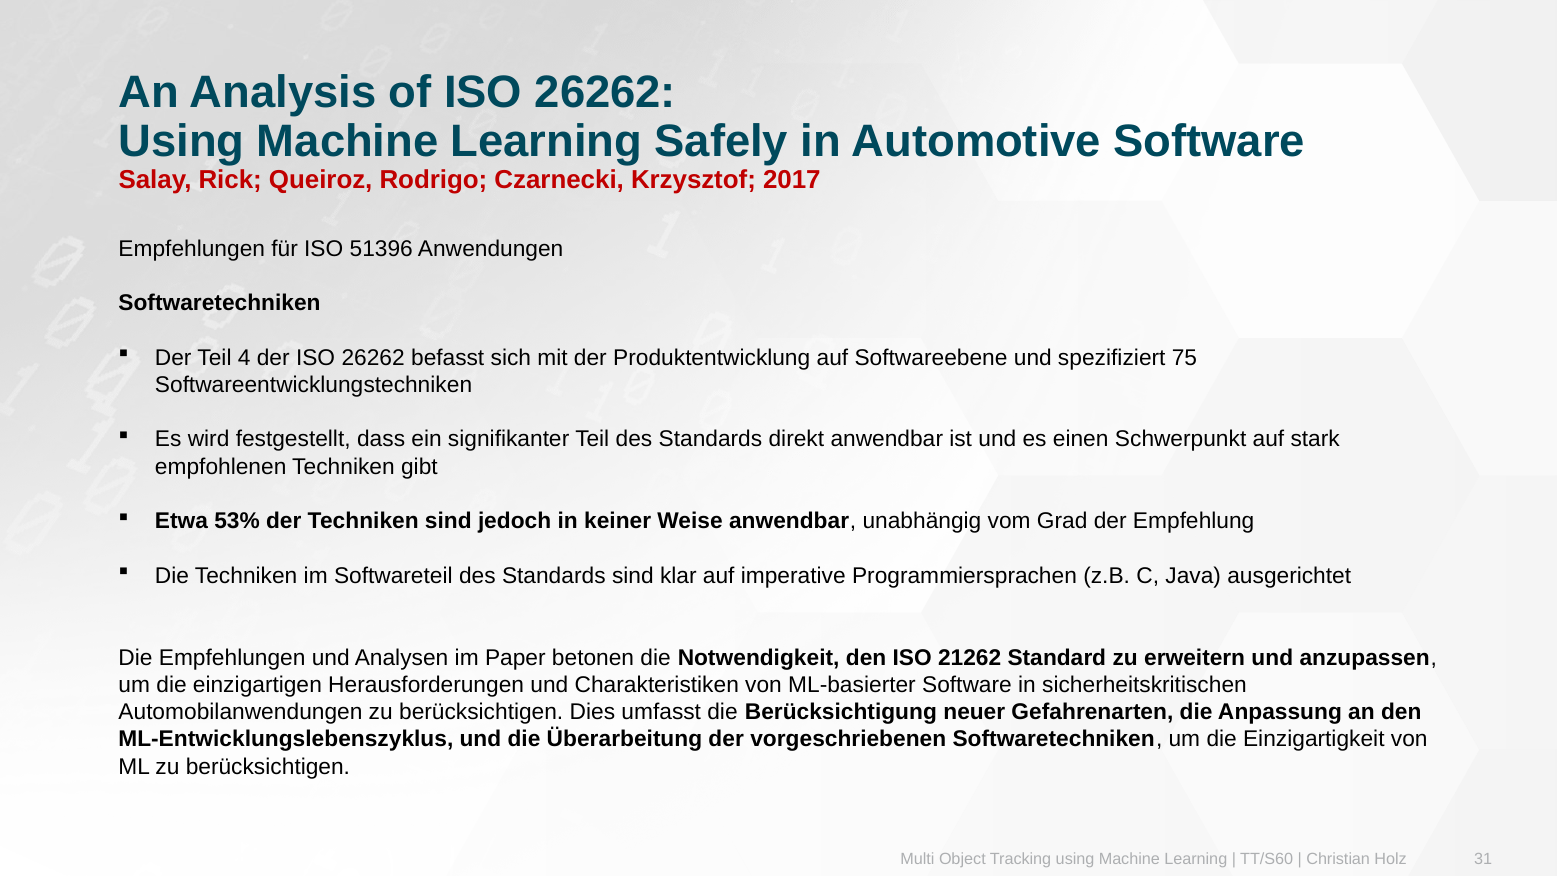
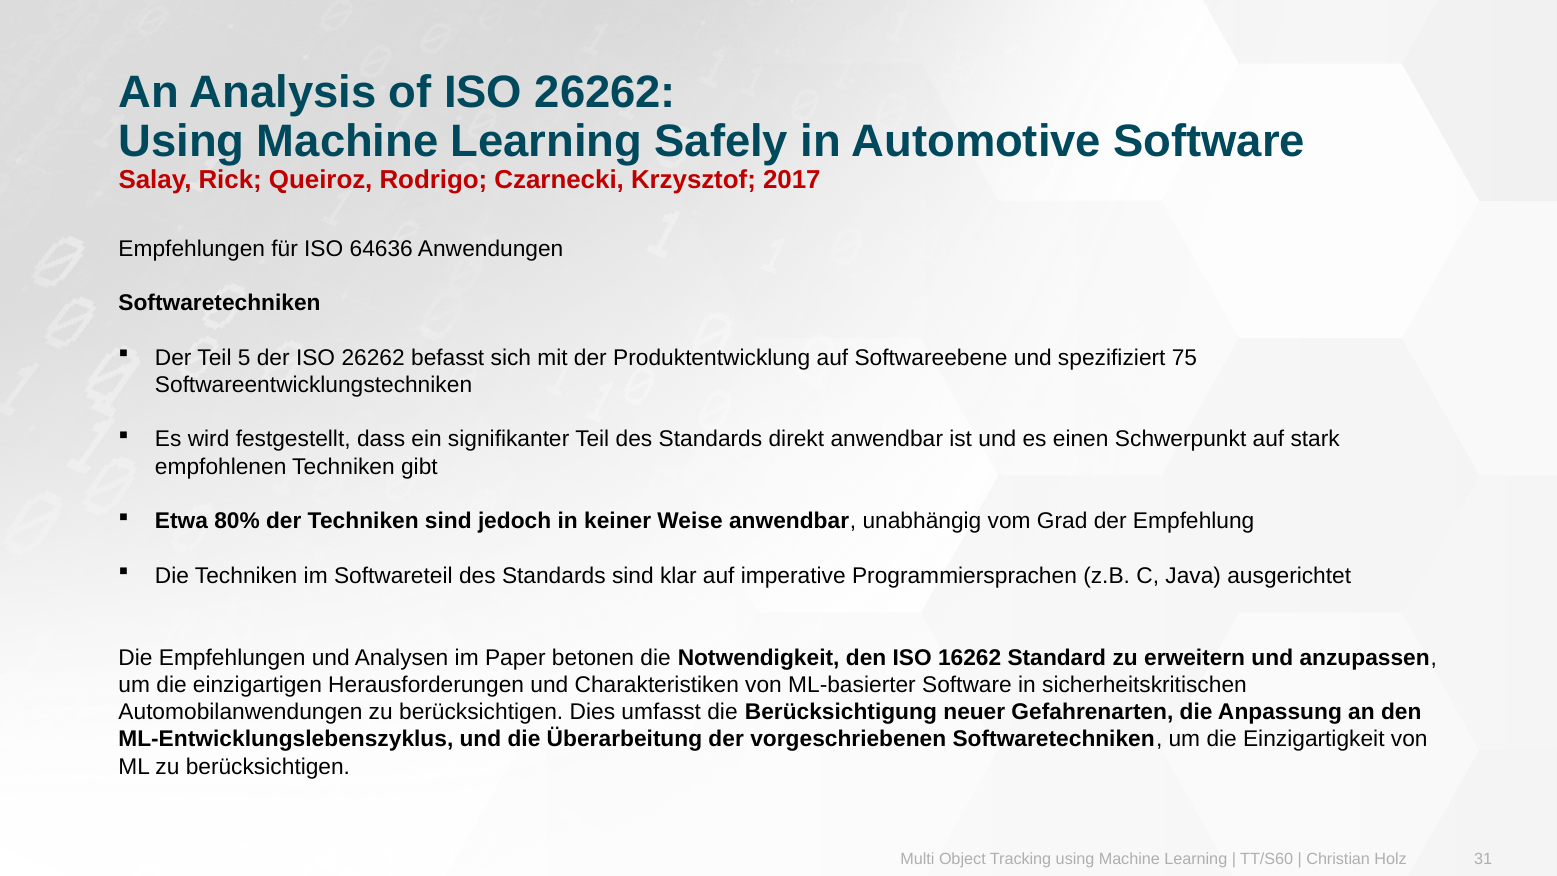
51396: 51396 -> 64636 (381, 249)
4: 4 -> 5 (244, 358)
53%: 53% -> 80% (237, 521)
21262: 21262 -> 16262 (970, 657)
